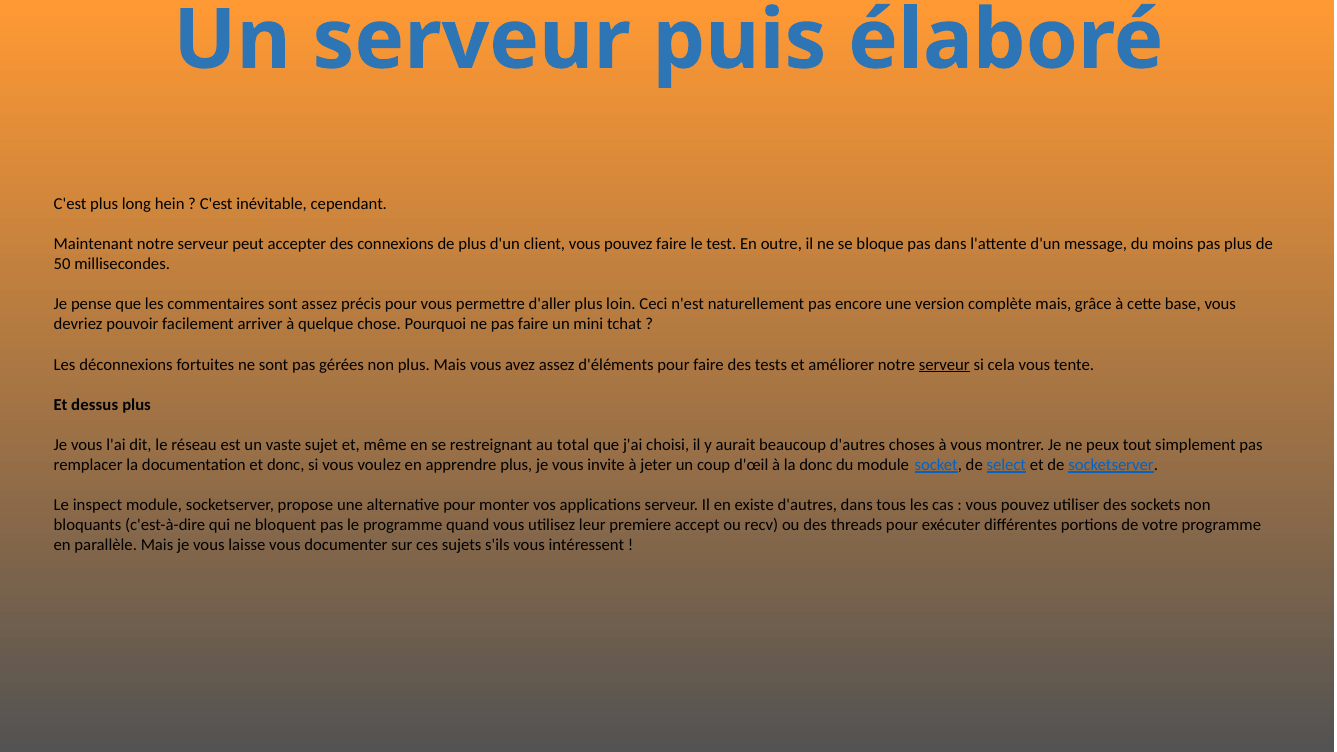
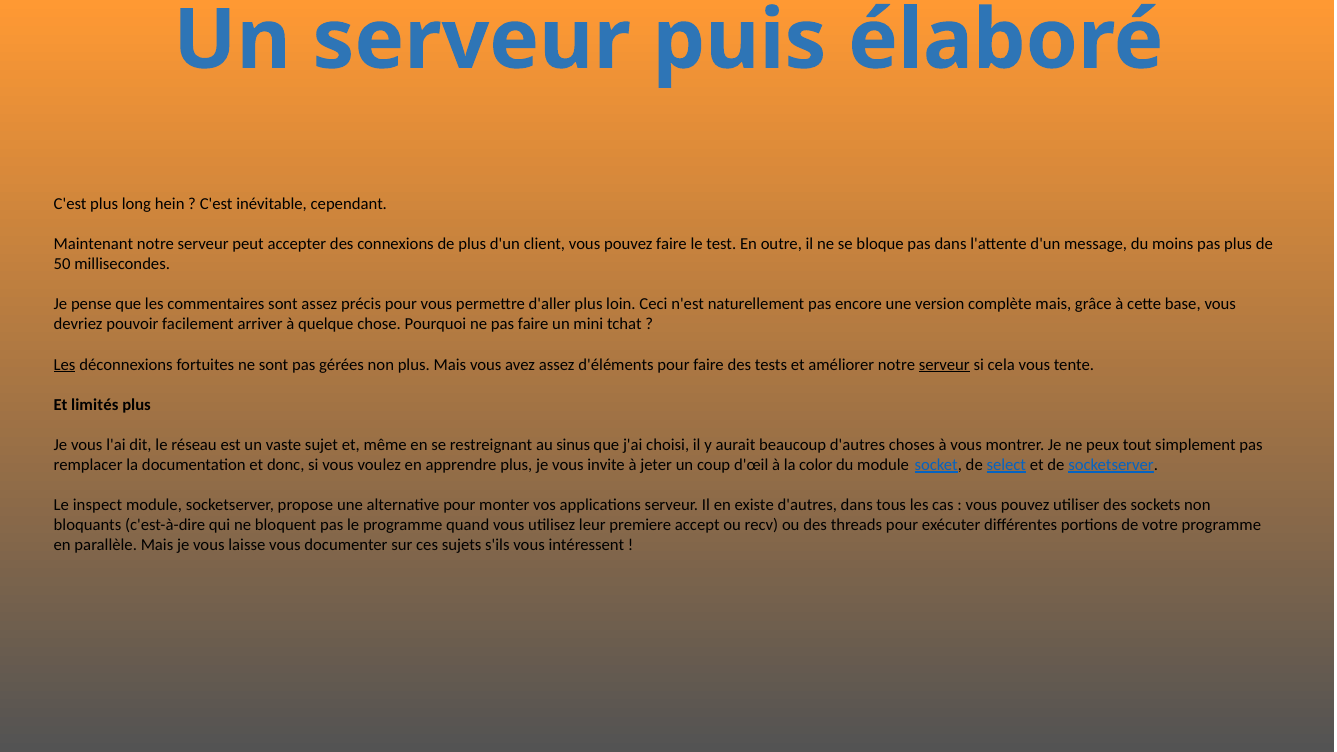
Les underline: none -> present (65, 365)
dessus: dessus -> limités (95, 405)
total: total -> sinus (573, 445)
la donc: donc -> color (816, 465)
